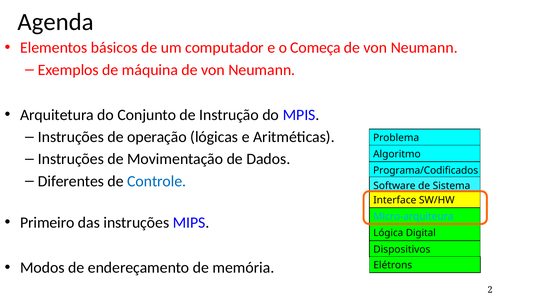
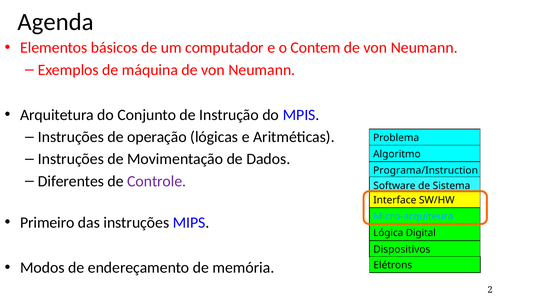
Começa: Começa -> Contem (316, 48)
Programa/Codificados: Programa/Codificados -> Programa/Instruction (426, 171)
Controle colour: blue -> purple (157, 181)
